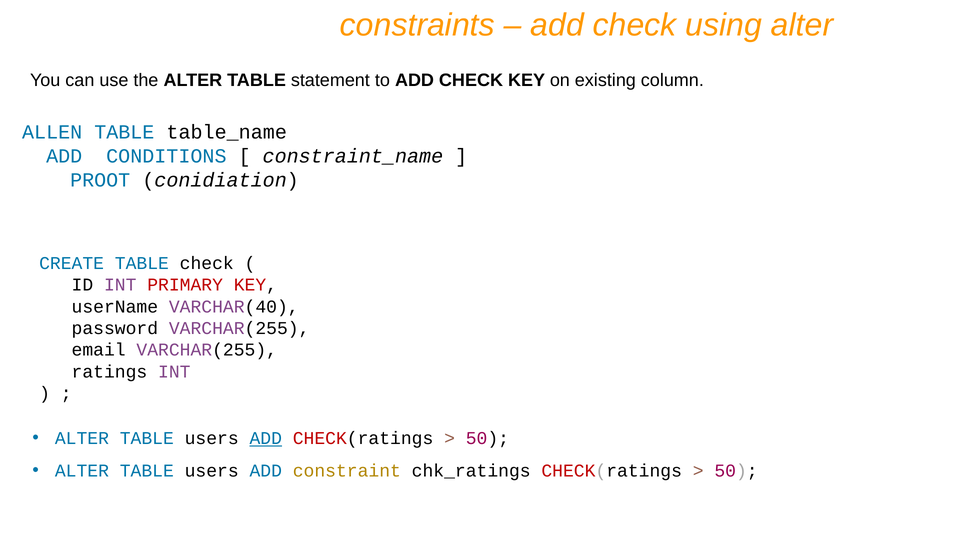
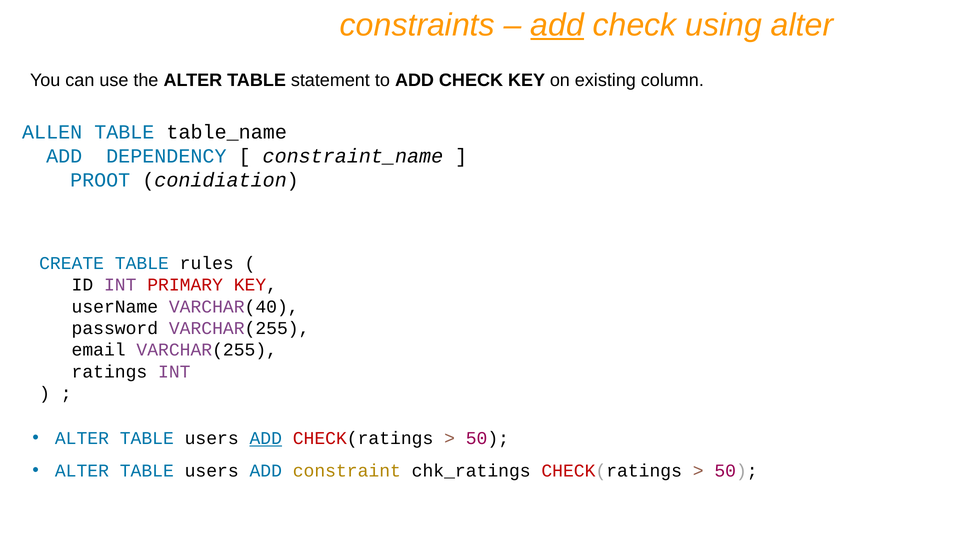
add underline: none -> present (557, 25)
CONDITIONS: CONDITIONS -> DEPENDENCY (166, 156)
TABLE check: check -> rules (207, 263)
